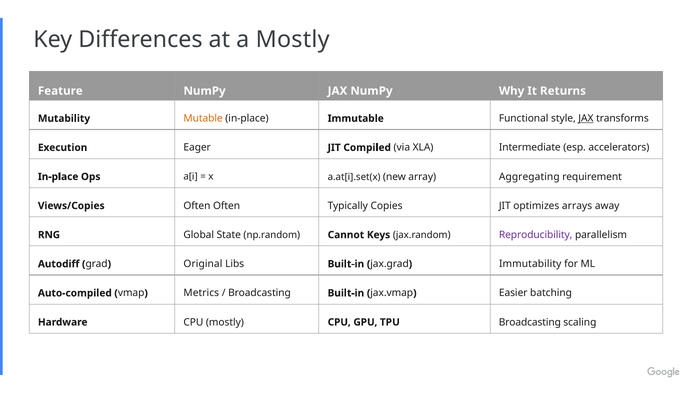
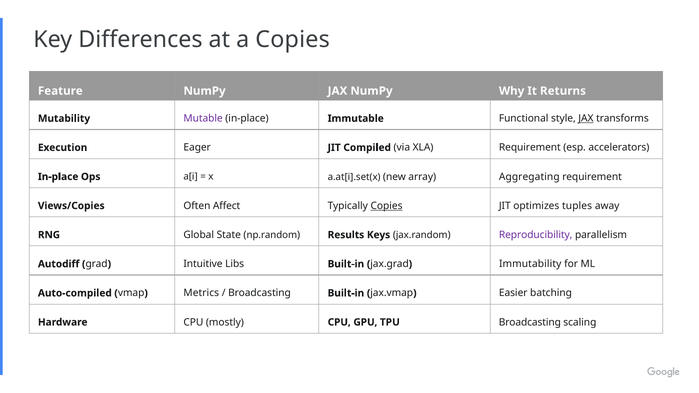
a Mostly: Mostly -> Copies (293, 40)
Mutable colour: orange -> purple (203, 119)
XLA Intermediate: Intermediate -> Requirement (530, 148)
Often Often: Often -> Affect (227, 206)
Copies underline: none -> present (387, 206)
arrays: arrays -> tuples (577, 206)
Cannot: Cannot -> Results (346, 235)
Original: Original -> Intuitive (203, 264)
